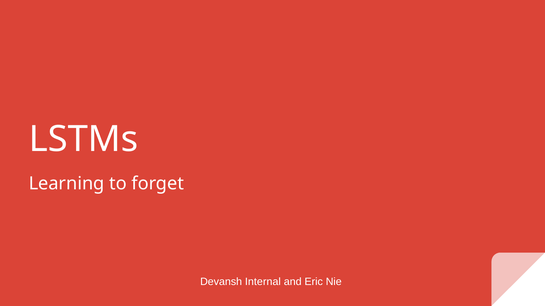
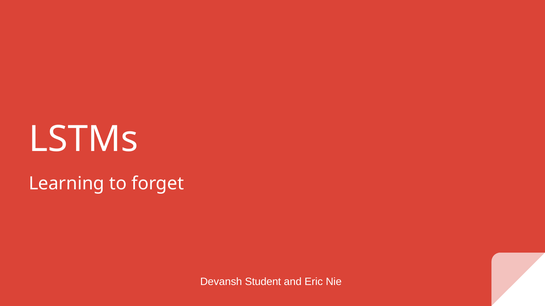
Internal: Internal -> Student (263, 282)
